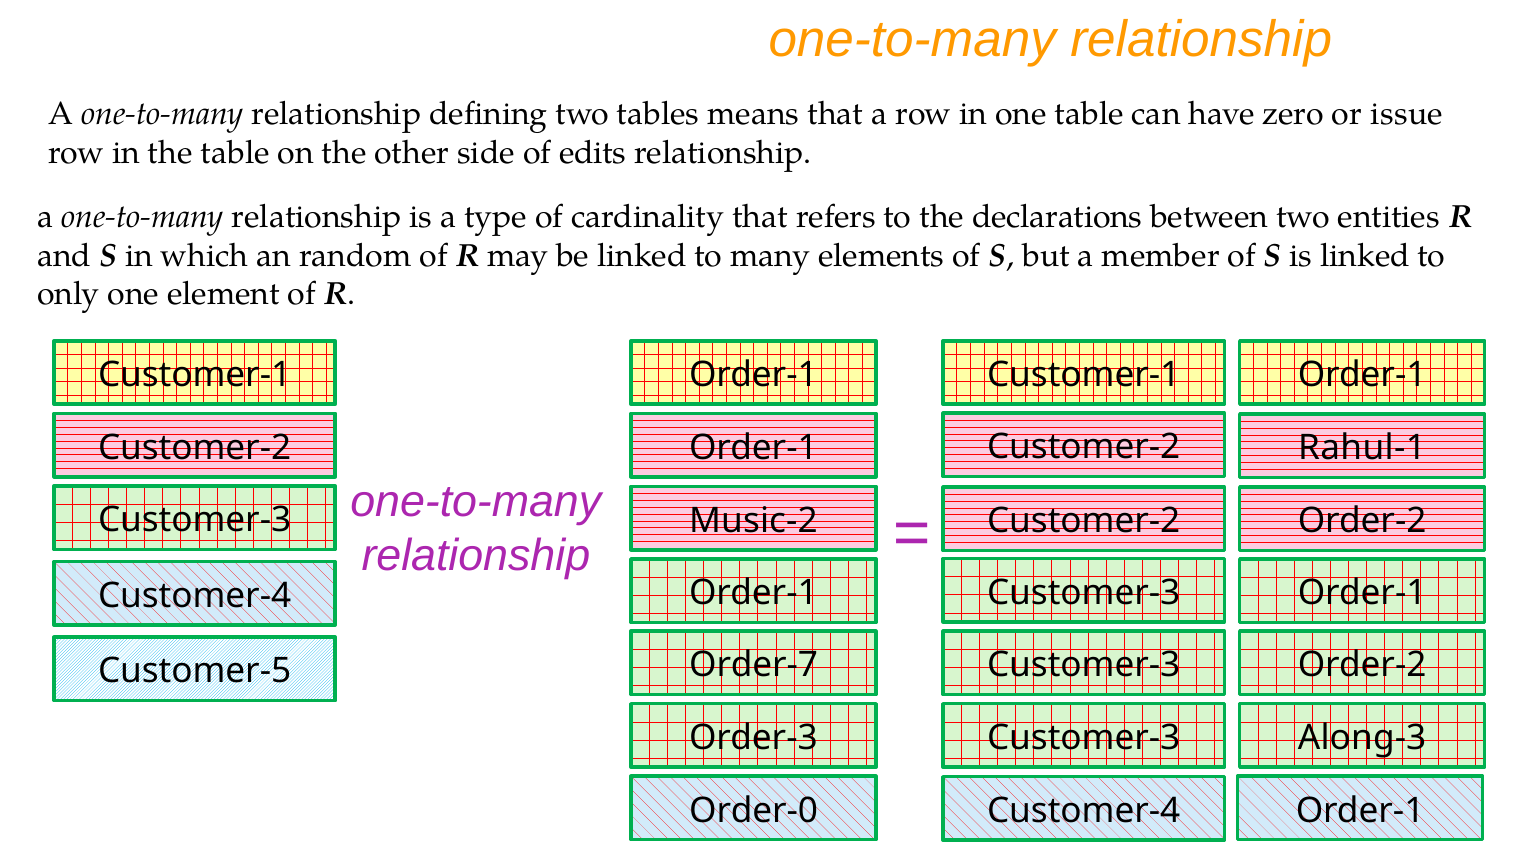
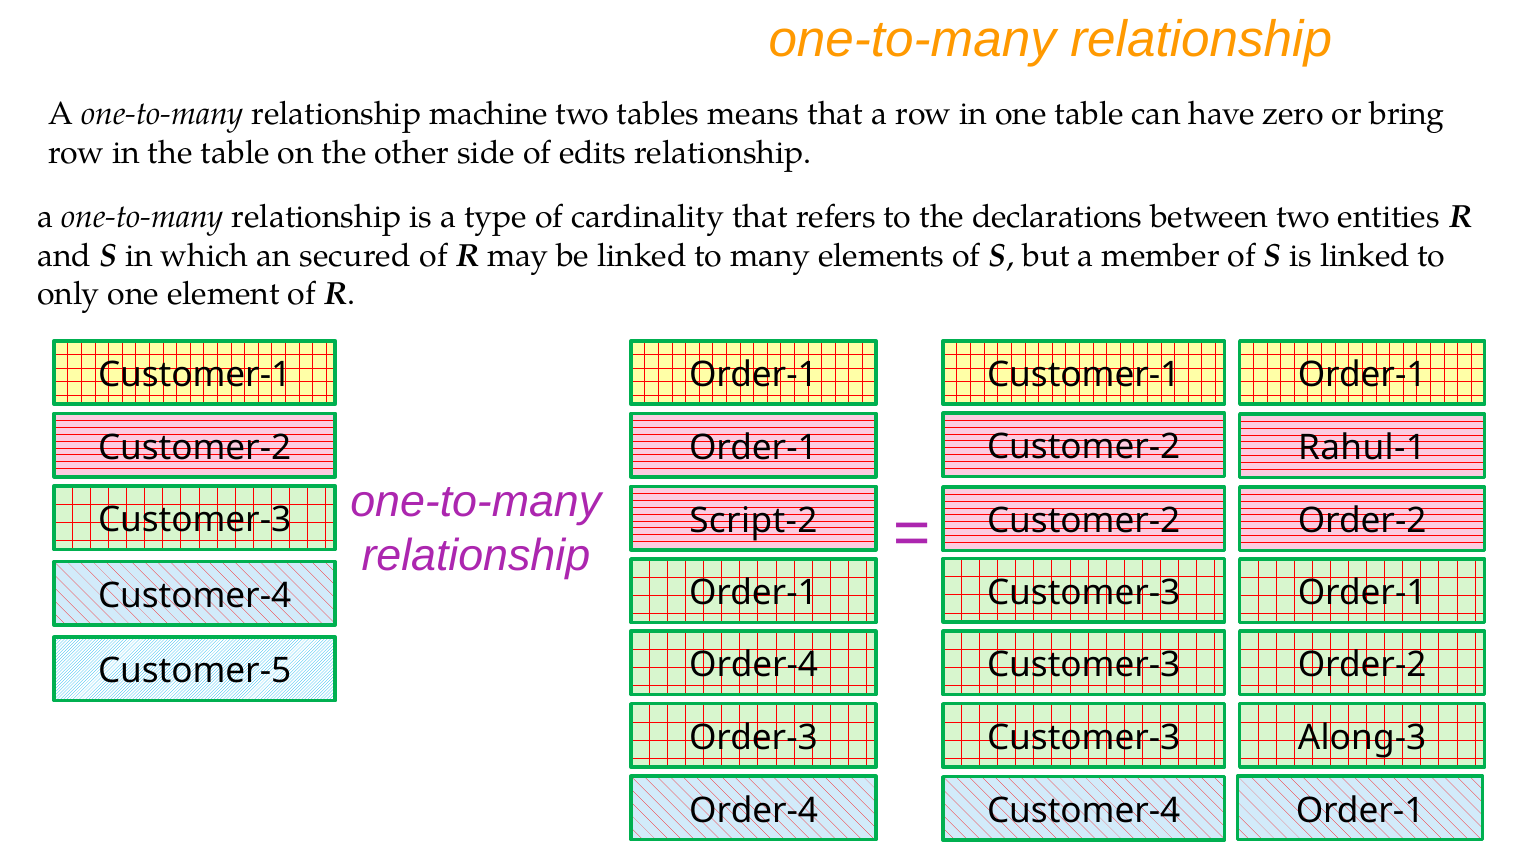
defining: defining -> machine (489, 114)
issue: issue -> bring (1407, 114)
random: random -> secured (355, 256)
Music-2: Music-2 -> Script-2 (753, 521)
Order-7: Order-7 -> Order-4 (754, 665)
Order-0: Order-0 -> Order-4 (754, 810)
